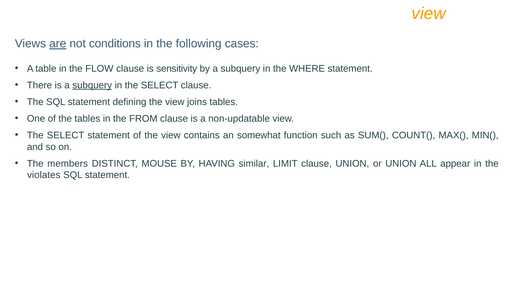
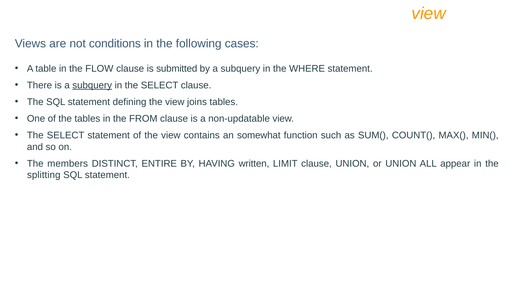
are underline: present -> none (58, 44)
sensitivity: sensitivity -> submitted (177, 69)
MOUSE: MOUSE -> ENTIRE (159, 164)
similar: similar -> written (254, 164)
violates: violates -> splitting (44, 175)
